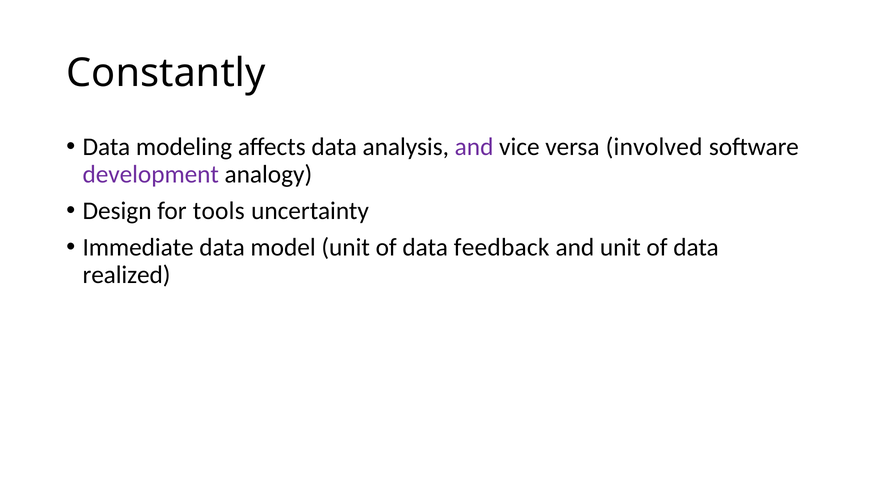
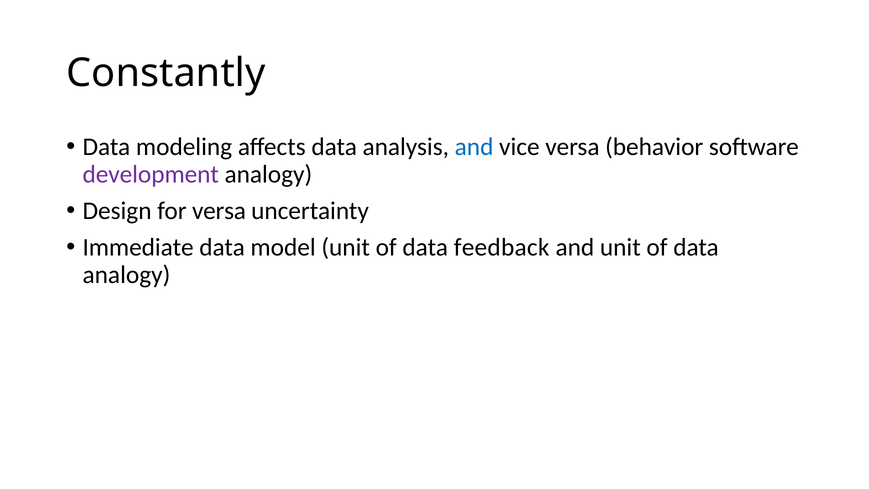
and colour: purple -> blue (474, 147)
involved: involved -> behavior (654, 147)
for tools: tools -> versa (219, 211)
realized: realized -> analogy (126, 275)
